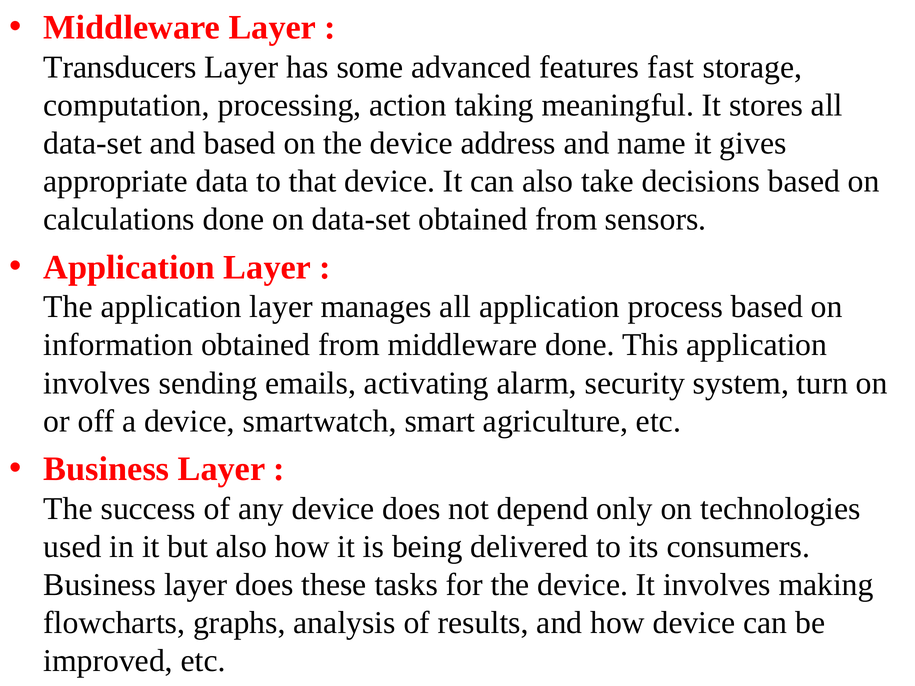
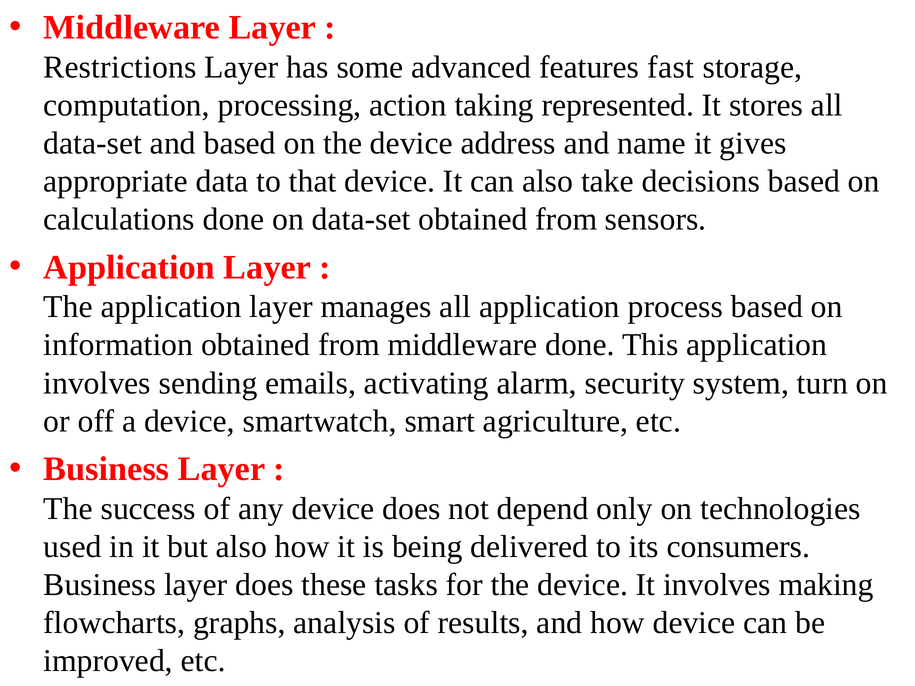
Transducers: Transducers -> Restrictions (120, 67)
meaningful: meaningful -> represented (618, 105)
